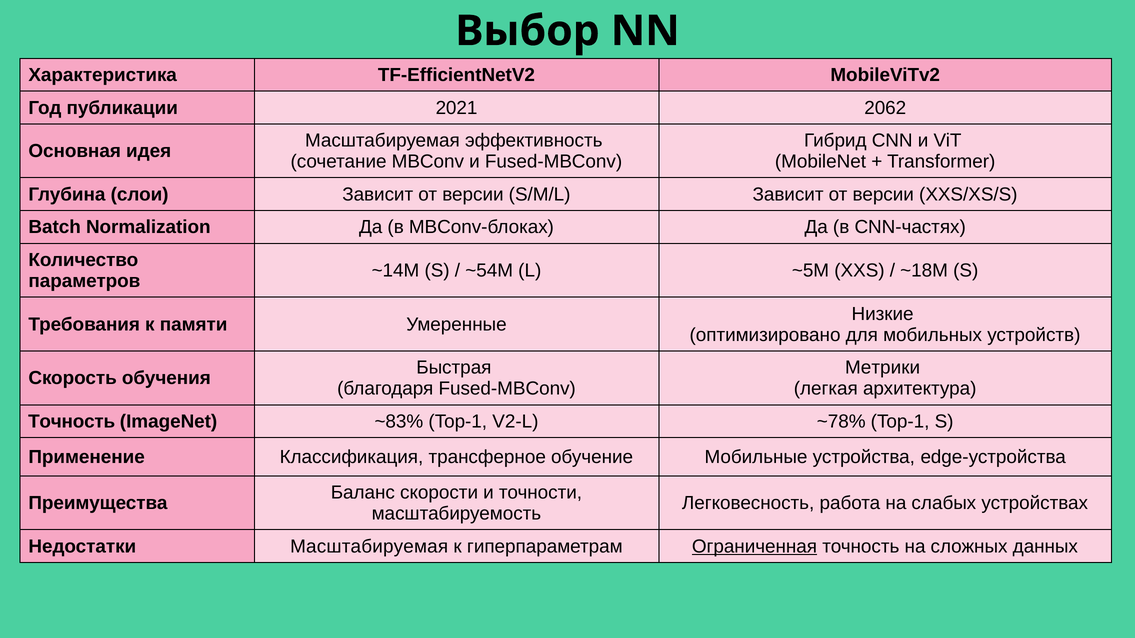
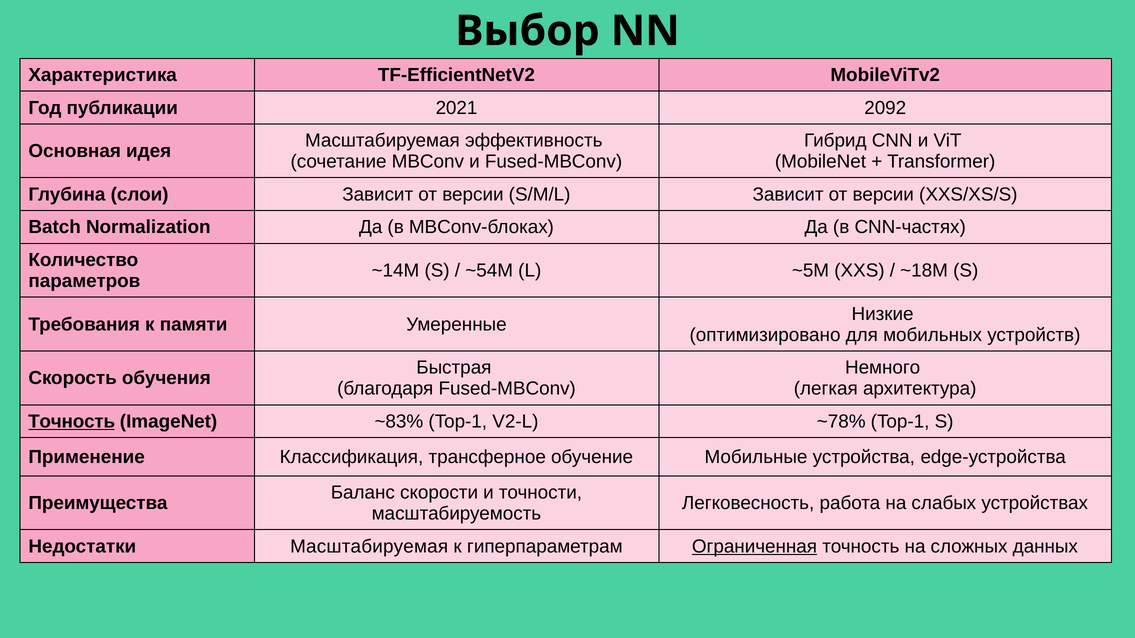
2062: 2062 -> 2092 (885, 108)
Метрики: Метрики -> Немного (883, 368)
Точность underline: none -> present (72, 422)
